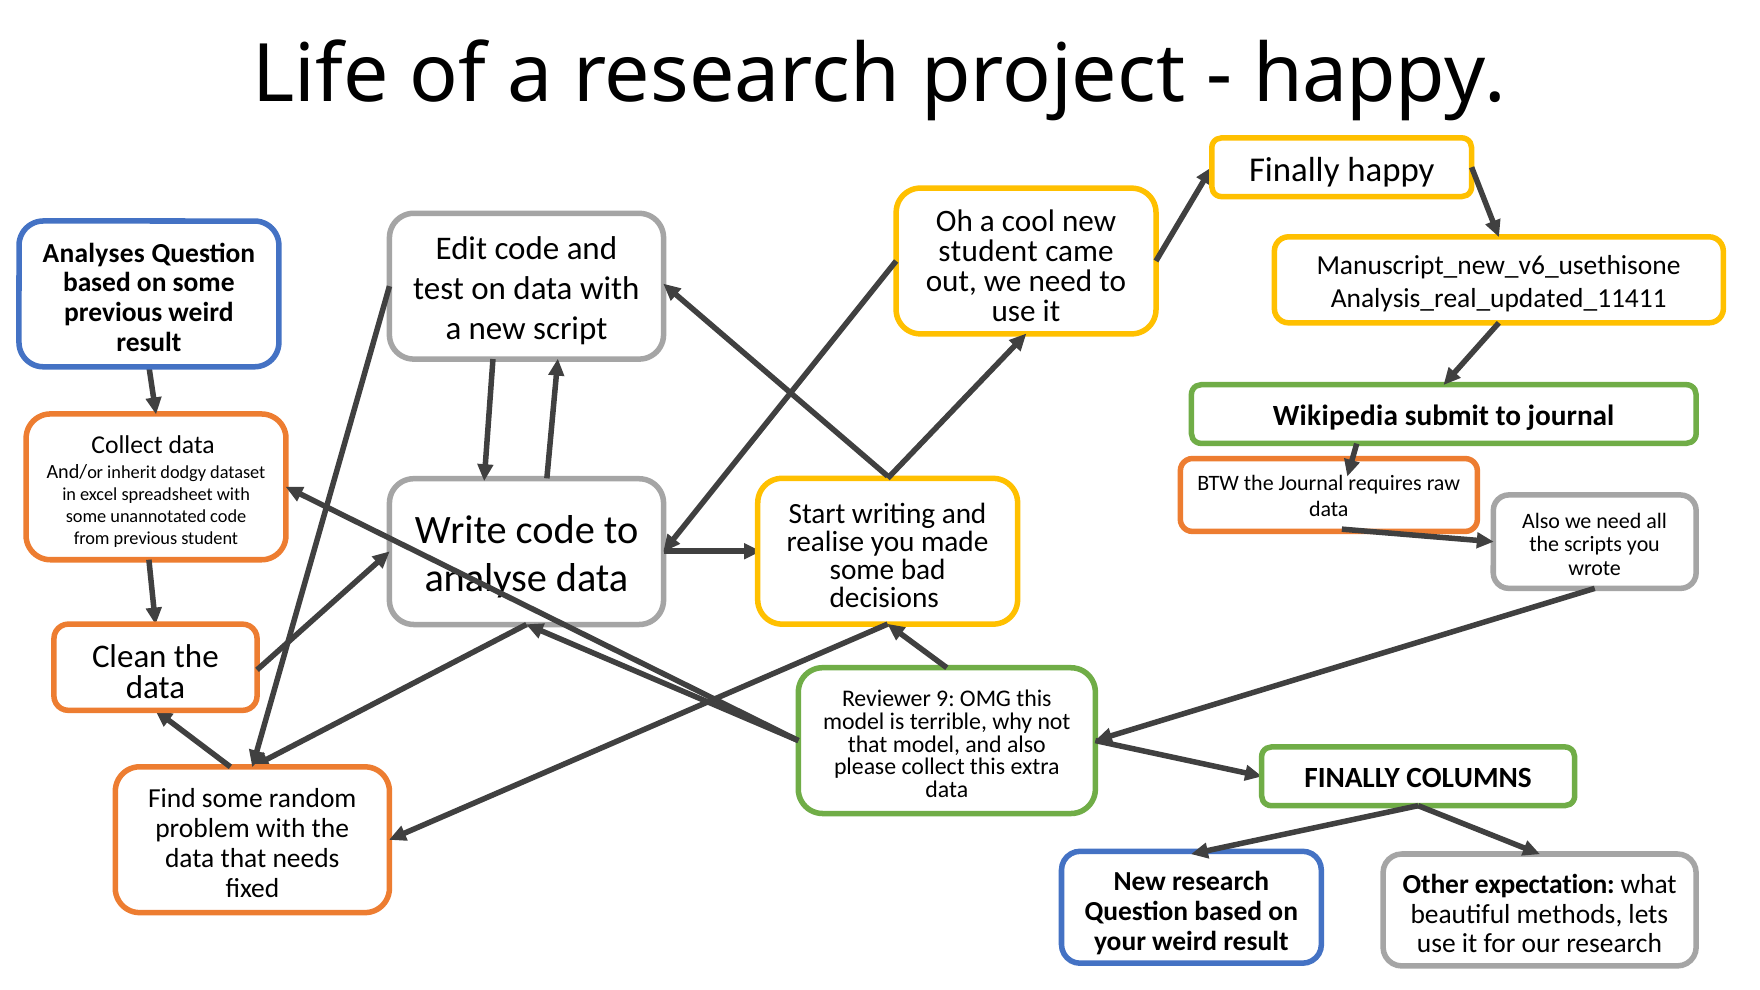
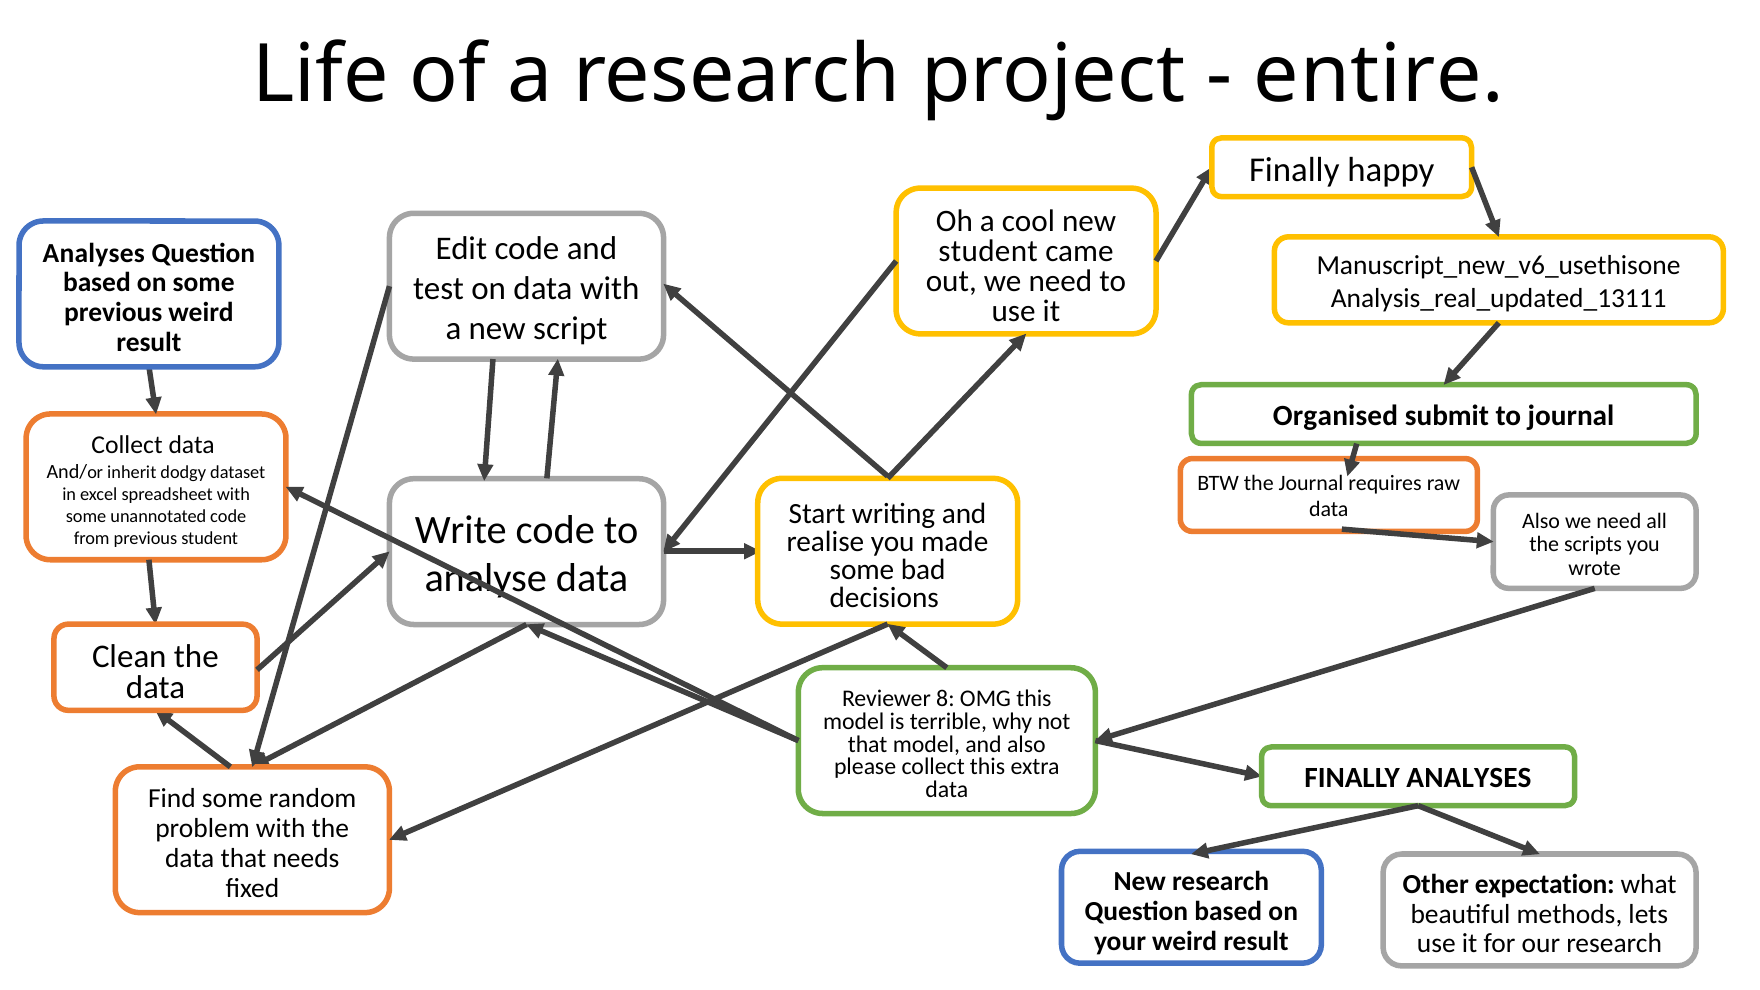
happy: happy -> entire (1379, 75)
Analysis_real_updated_11411: Analysis_real_updated_11411 -> Analysis_real_updated_13111 (1499, 299)
Wikipedia: Wikipedia -> Organised (1335, 416)
9: 9 -> 8 (945, 698)
FINALLY COLUMNS: COLUMNS -> ANALYSES (1469, 778)
